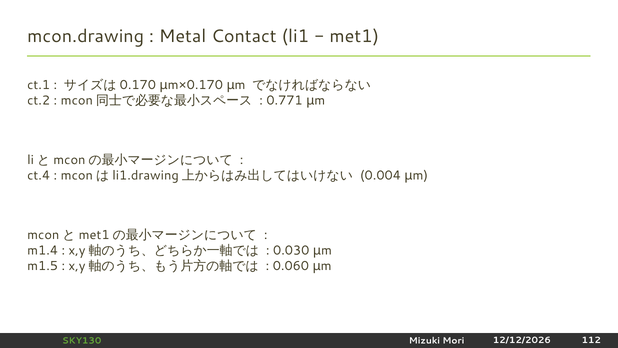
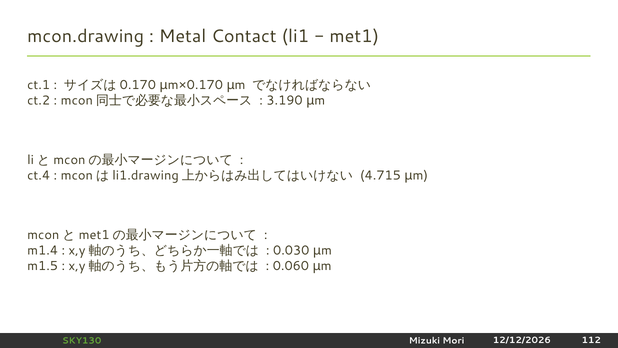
0.771: 0.771 -> 3.190 (285, 101)
0.004: 0.004 -> 4.715 (380, 175)
